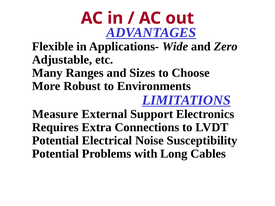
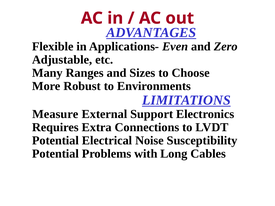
Wide: Wide -> Even (175, 47)
